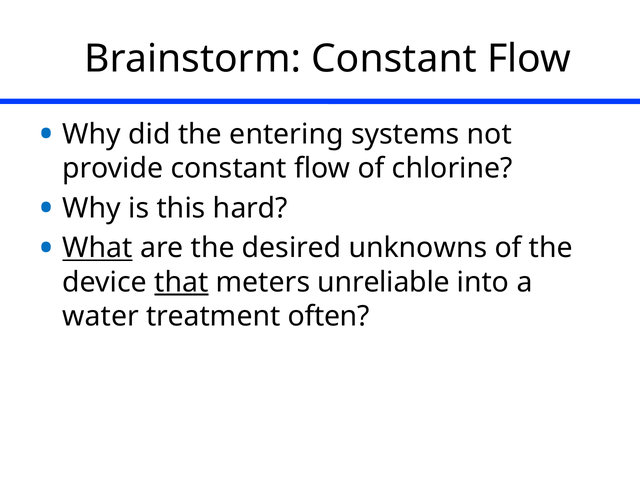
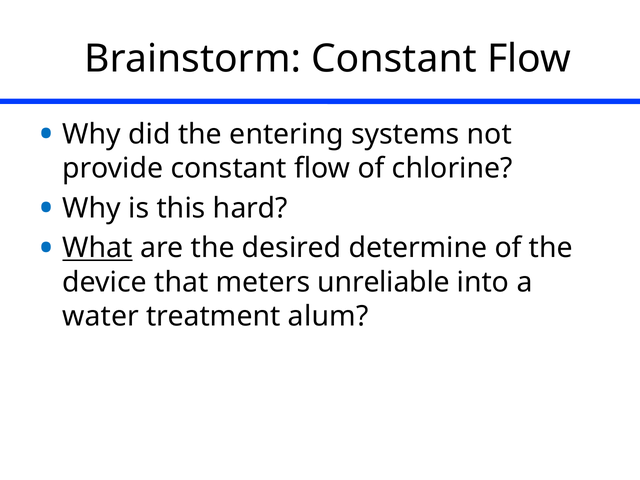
unknowns: unknowns -> determine (418, 248)
that underline: present -> none (181, 282)
often: often -> alum (328, 316)
